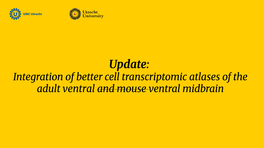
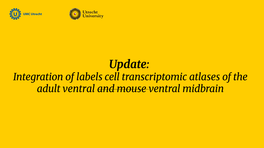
better: better -> labels (89, 77)
